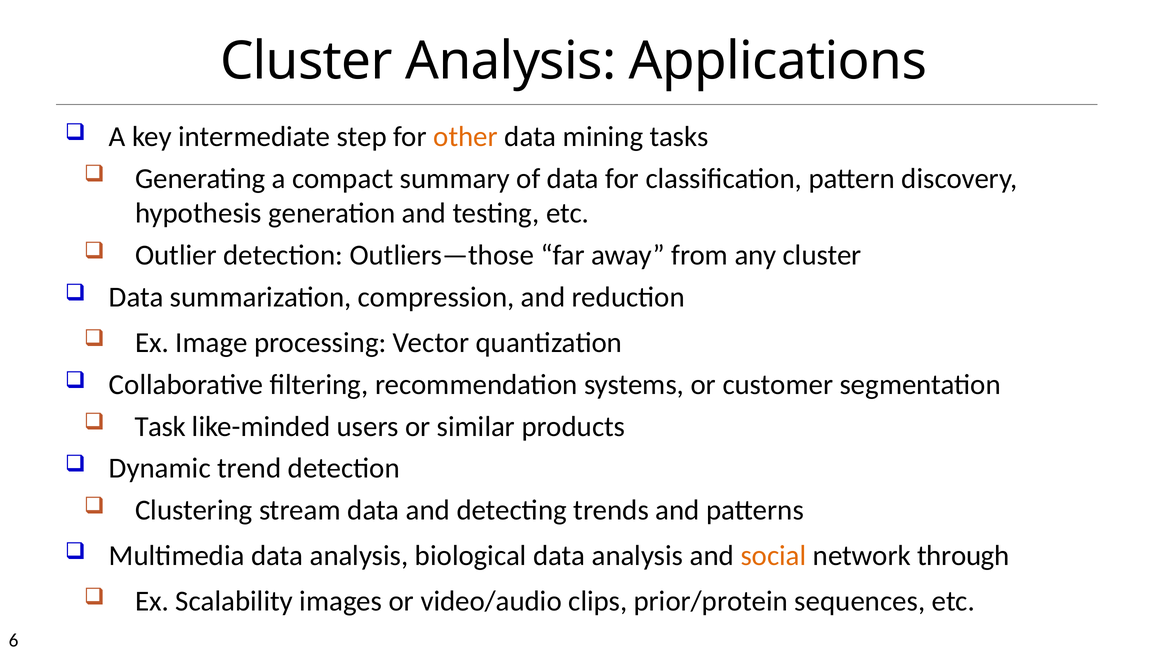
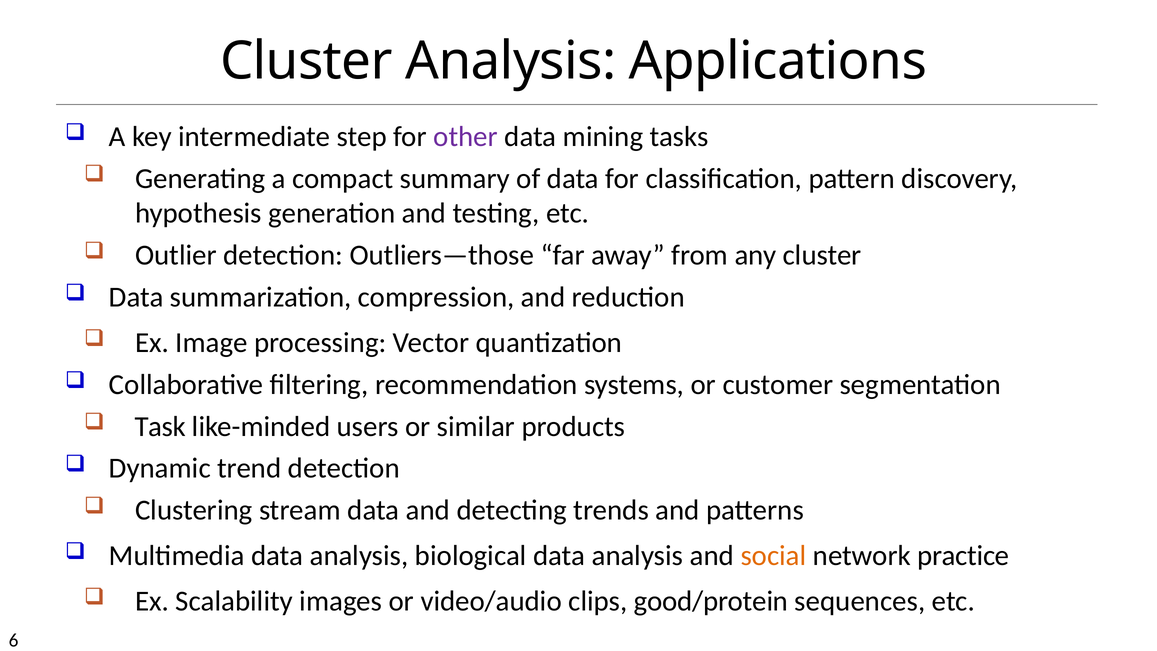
other colour: orange -> purple (466, 136)
through: through -> practice (963, 556)
prior/protein: prior/protein -> good/protein (711, 601)
